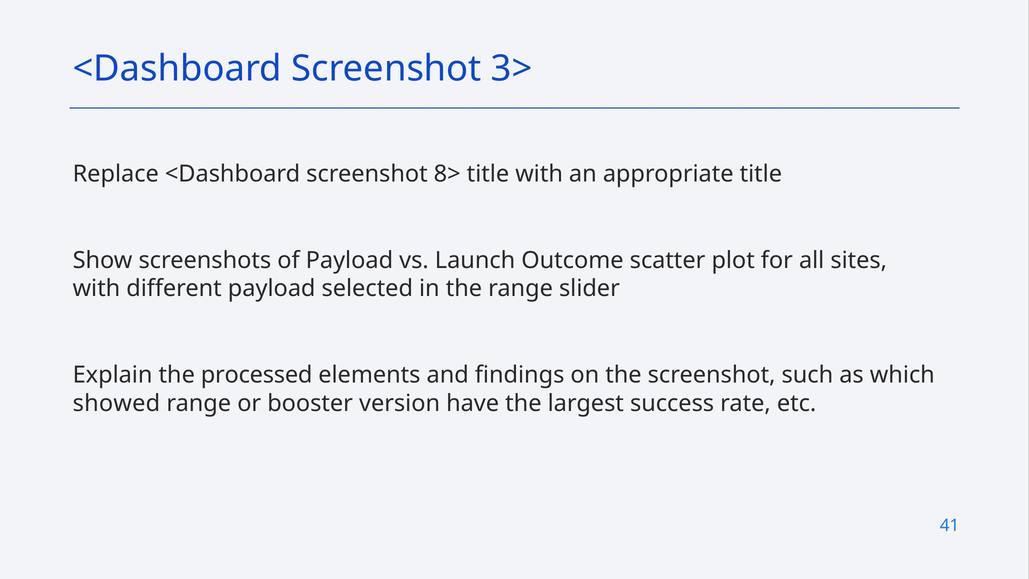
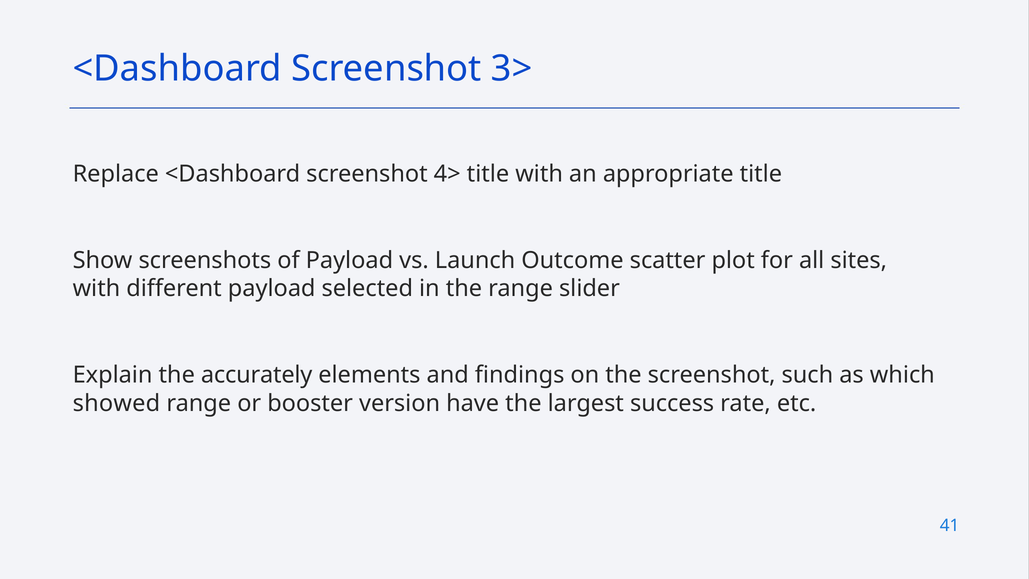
8>: 8> -> 4> (447, 174)
processed: processed -> accurately (257, 375)
